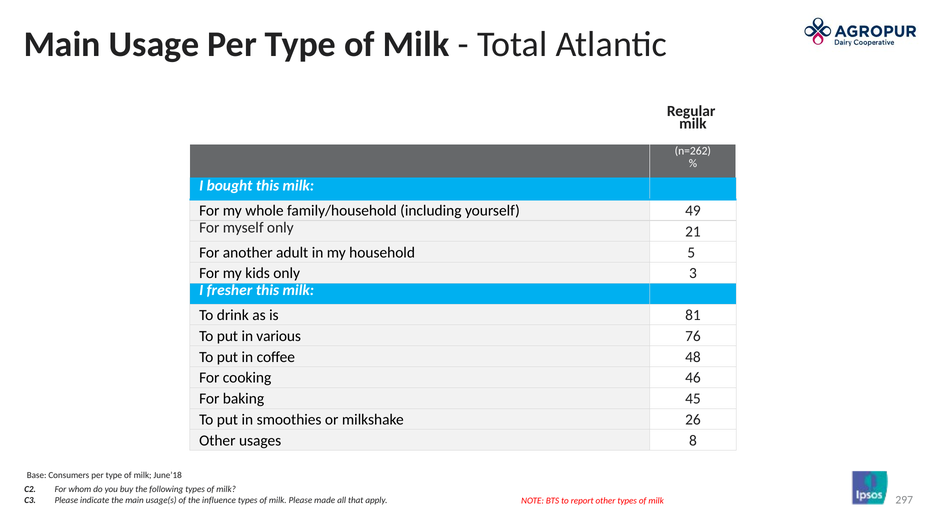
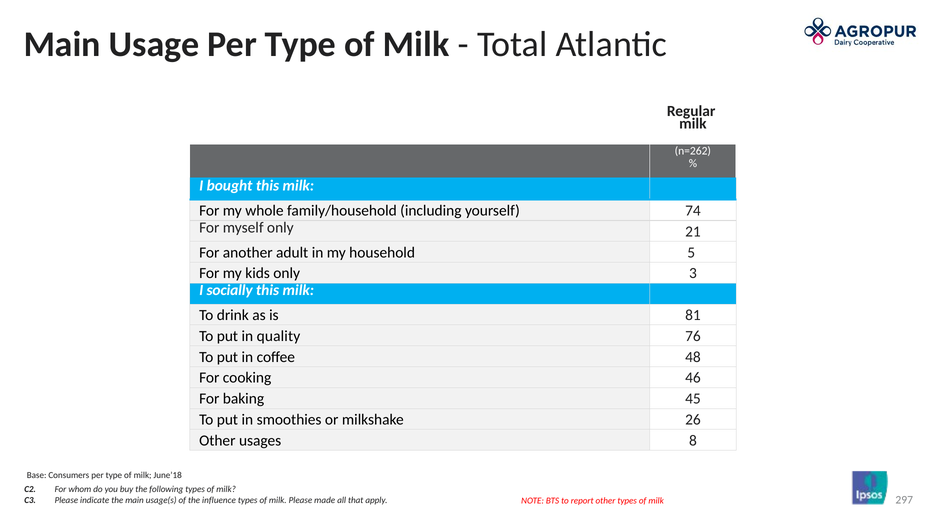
49: 49 -> 74 (693, 211)
fresher: fresher -> socially (230, 290)
various: various -> quality (278, 336)
